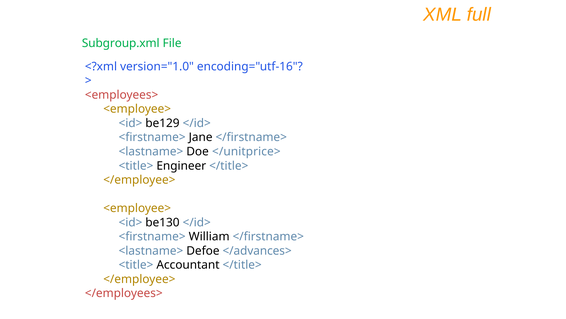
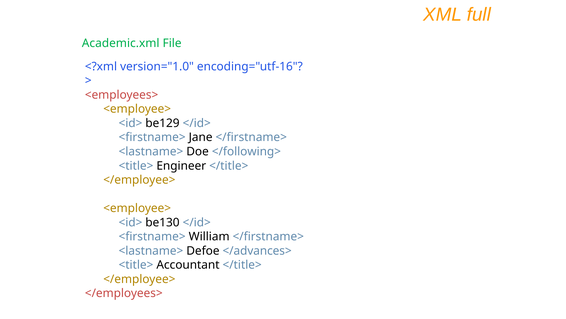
Subgroup.xml: Subgroup.xml -> Academic.xml (121, 43)
</unitprice>: </unitprice> -> </following> (246, 151)
